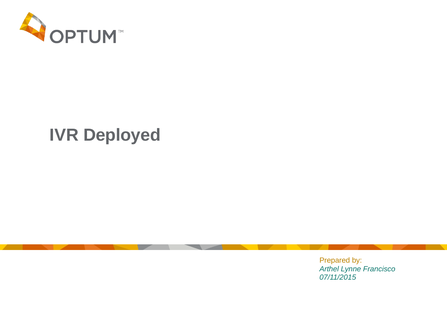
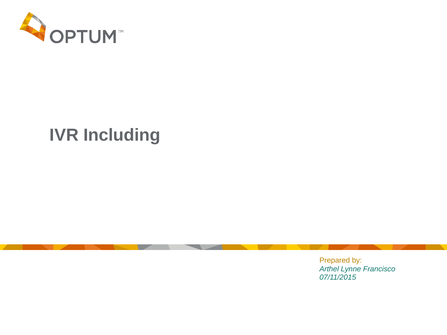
Deployed: Deployed -> Including (122, 135)
